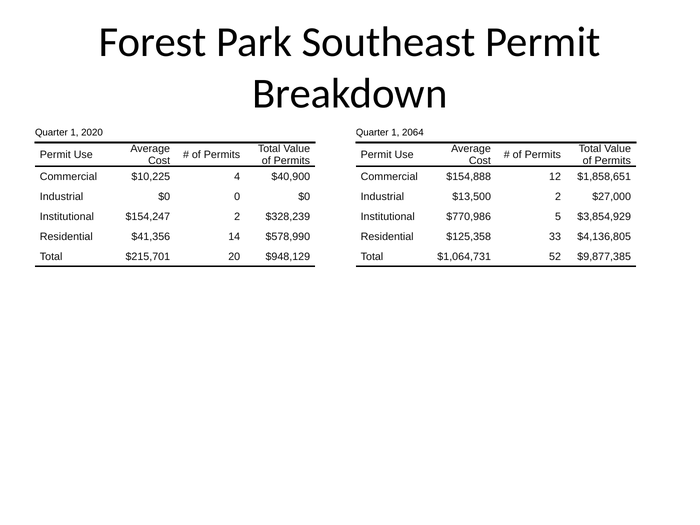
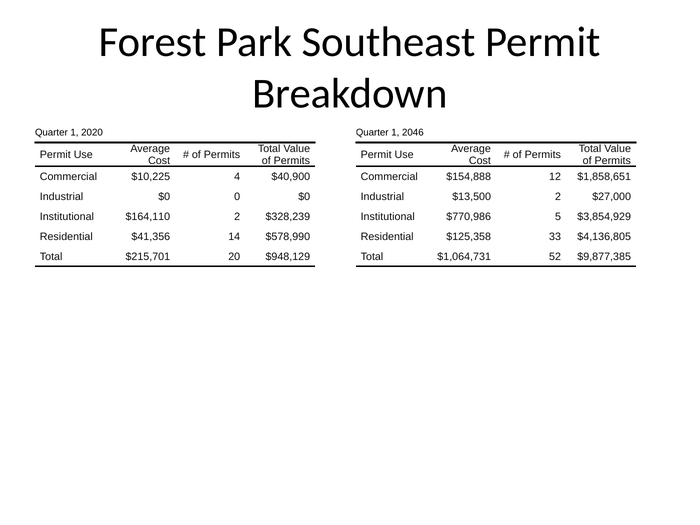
2064: 2064 -> 2046 (413, 133)
$154,247: $154,247 -> $164,110 (148, 217)
